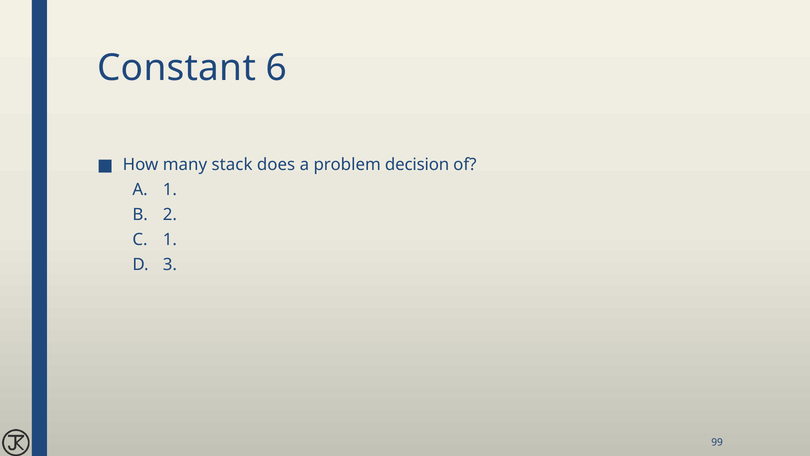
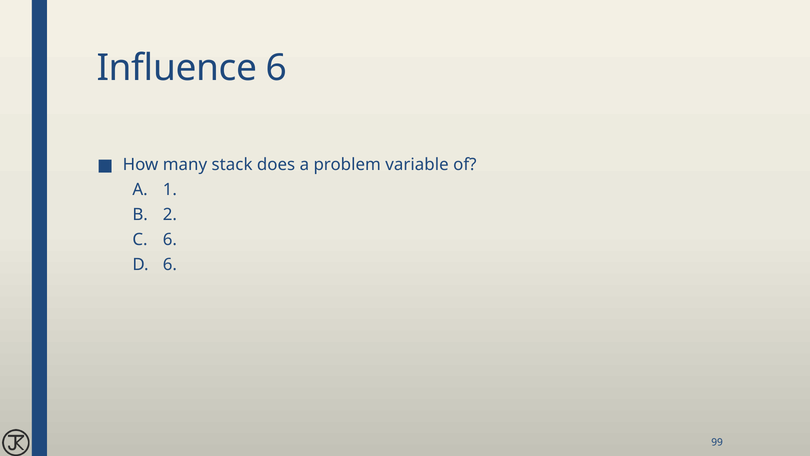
Constant: Constant -> Influence (177, 68)
decision: decision -> variable (417, 165)
1: 1 -> 6 (170, 240)
3: 3 -> 6 (170, 264)
